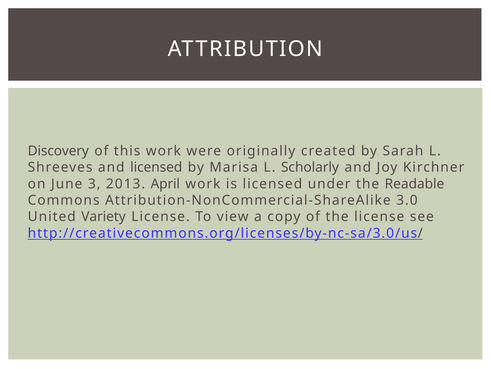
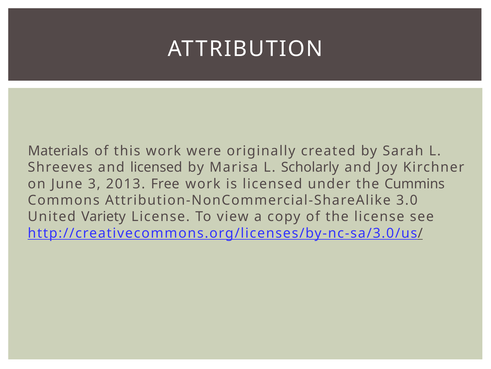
Discovery: Discovery -> Materials (58, 151)
April: April -> Free (165, 184)
Readable: Readable -> Cummins (415, 184)
